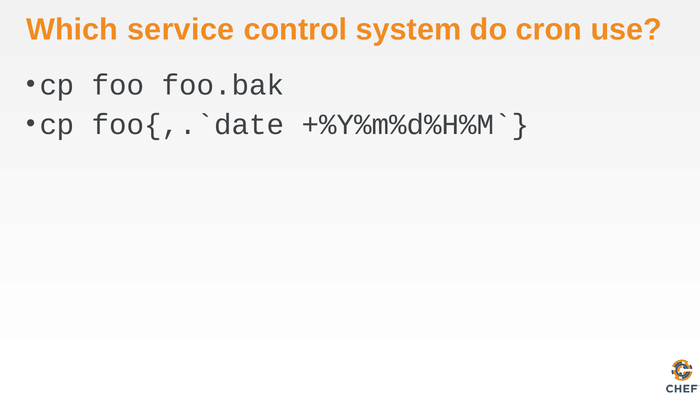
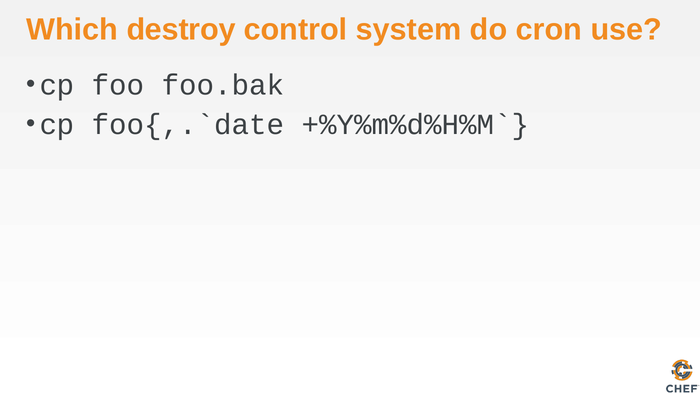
service: service -> destroy (181, 29)
